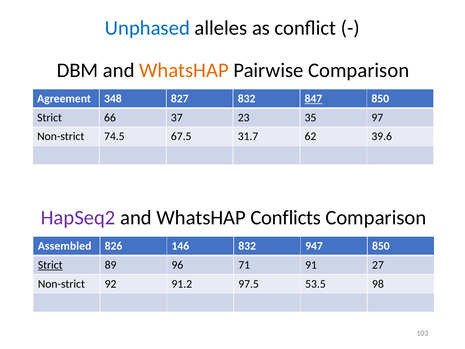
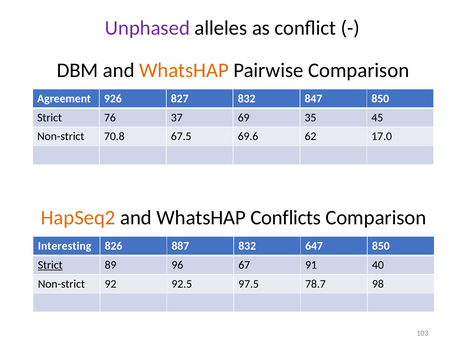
Unphased colour: blue -> purple (147, 28)
348: 348 -> 926 (113, 99)
847 underline: present -> none (313, 99)
66: 66 -> 76 (110, 118)
23: 23 -> 69 (244, 118)
97: 97 -> 45 (377, 118)
74.5: 74.5 -> 70.8 (114, 136)
31.7: 31.7 -> 69.6 (248, 136)
39.6: 39.6 -> 17.0 (382, 136)
HapSeq2 colour: purple -> orange (78, 218)
Assembled: Assembled -> Interesting (65, 246)
146: 146 -> 887 (180, 246)
947: 947 -> 647 (314, 246)
71: 71 -> 67 (244, 265)
27: 27 -> 40 (378, 265)
91.2: 91.2 -> 92.5 (182, 284)
53.5: 53.5 -> 78.7 (315, 284)
